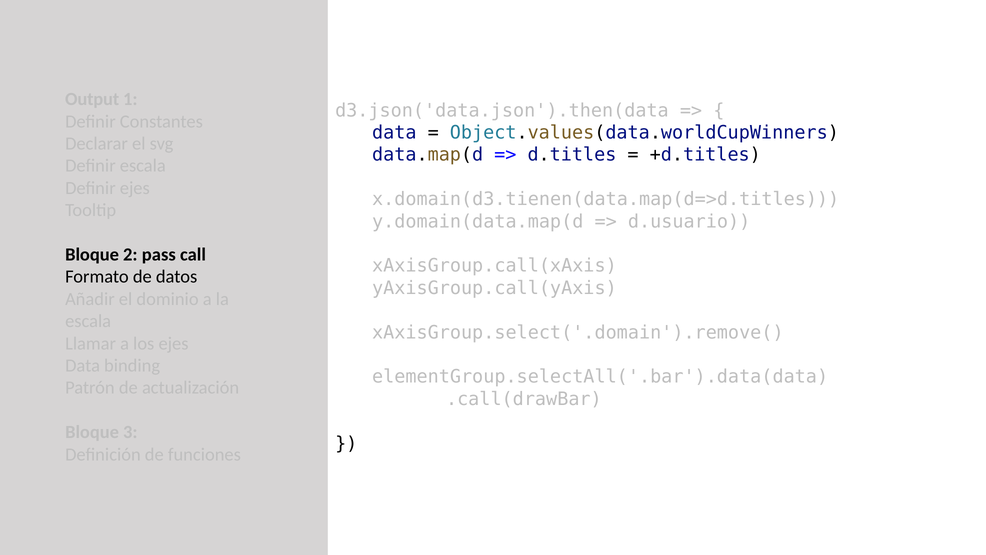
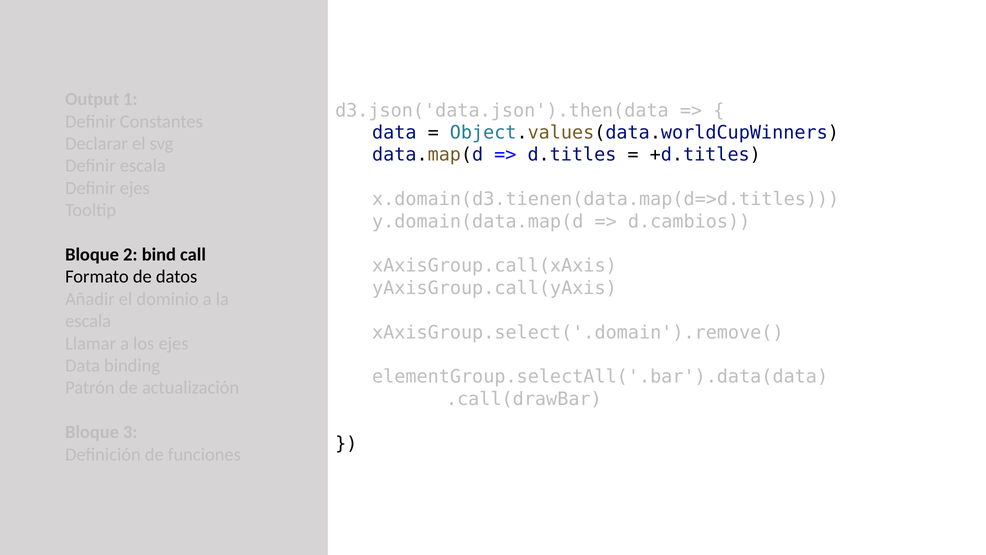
d.usuario: d.usuario -> d.cambios (689, 221)
pass: pass -> bind (159, 254)
